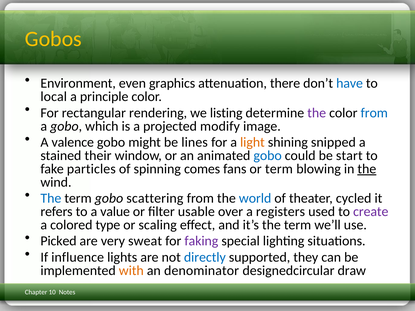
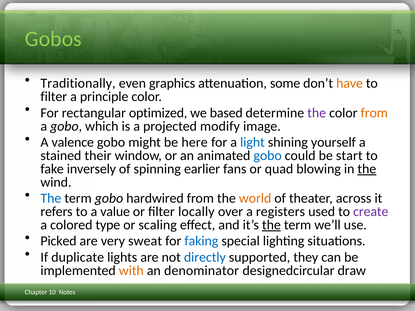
Gobos colour: yellow -> light green (53, 39)
Environment: Environment -> Traditionally (78, 83)
there: there -> some (285, 83)
have colour: blue -> orange (350, 83)
local: local -> filter (54, 97)
rendering: rendering -> optimized (158, 113)
listing: listing -> based (226, 113)
from colour: blue -> orange (374, 113)
lines: lines -> here (195, 142)
light colour: orange -> blue (252, 142)
snipped: snipped -> yourself (333, 142)
particles: particles -> inversely (91, 169)
comes: comes -> earlier (202, 169)
or term: term -> quad (279, 169)
scattering: scattering -> hardwired (155, 199)
world colour: blue -> orange (255, 199)
cycled: cycled -> across (354, 199)
usable: usable -> locally (196, 212)
the underline: none -> present (271, 225)
faking colour: purple -> blue (201, 241)
influence: influence -> duplicate (78, 258)
